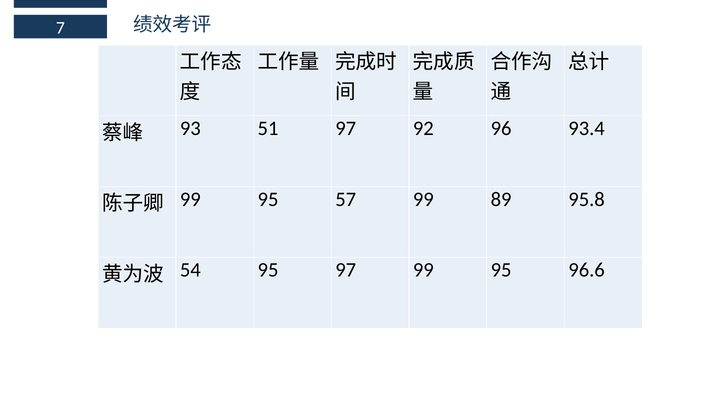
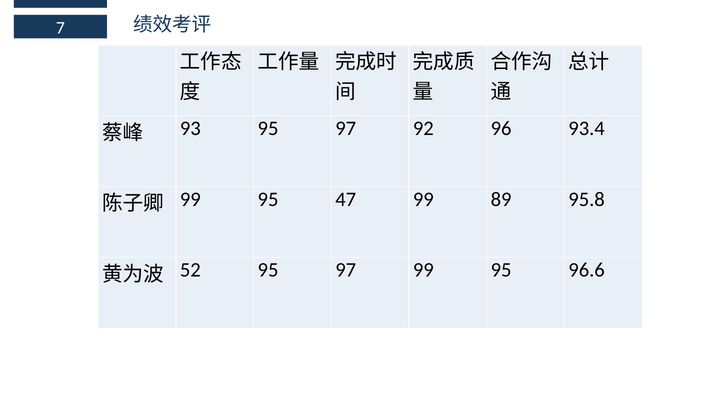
93 51: 51 -> 95 (268, 129)
57: 57 -> 47 (346, 199)
54: 54 -> 52 (190, 270)
